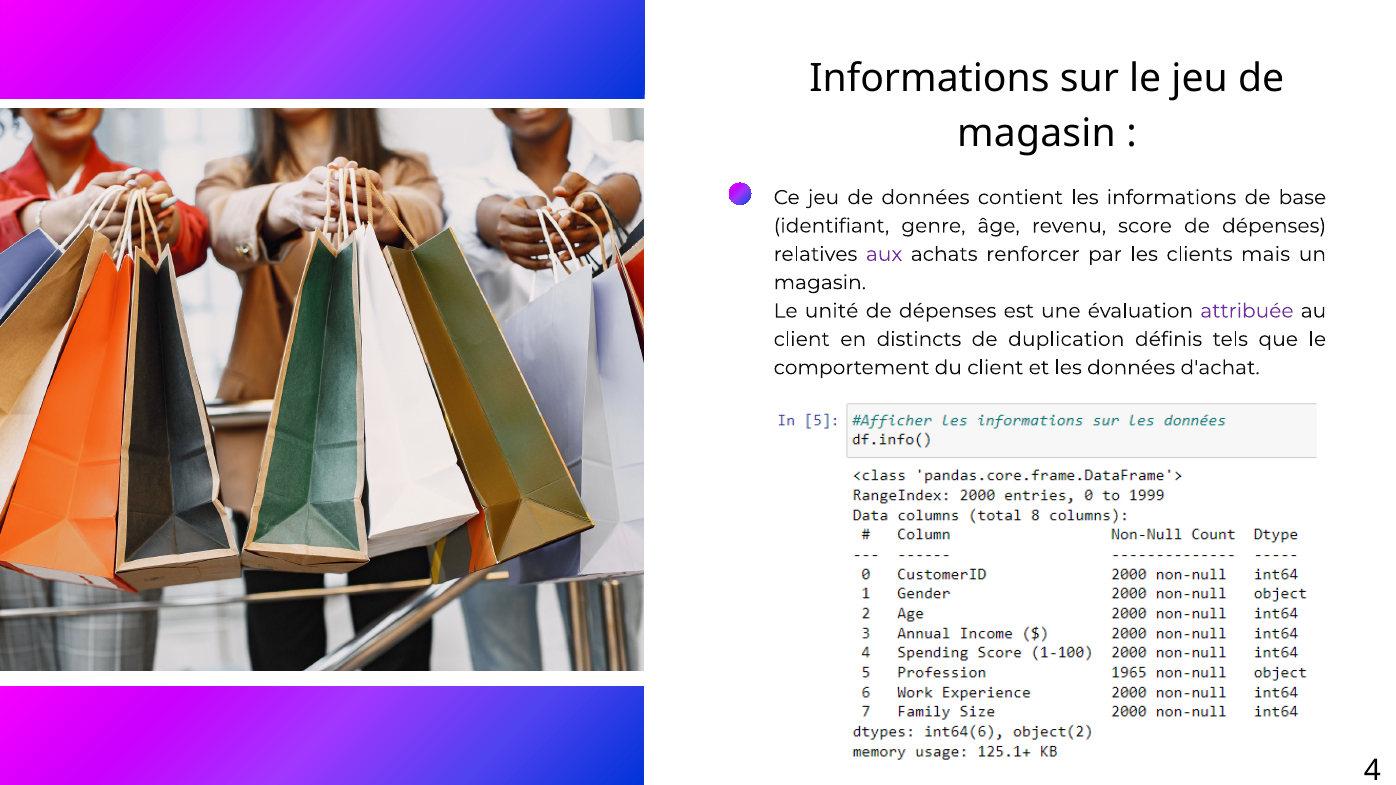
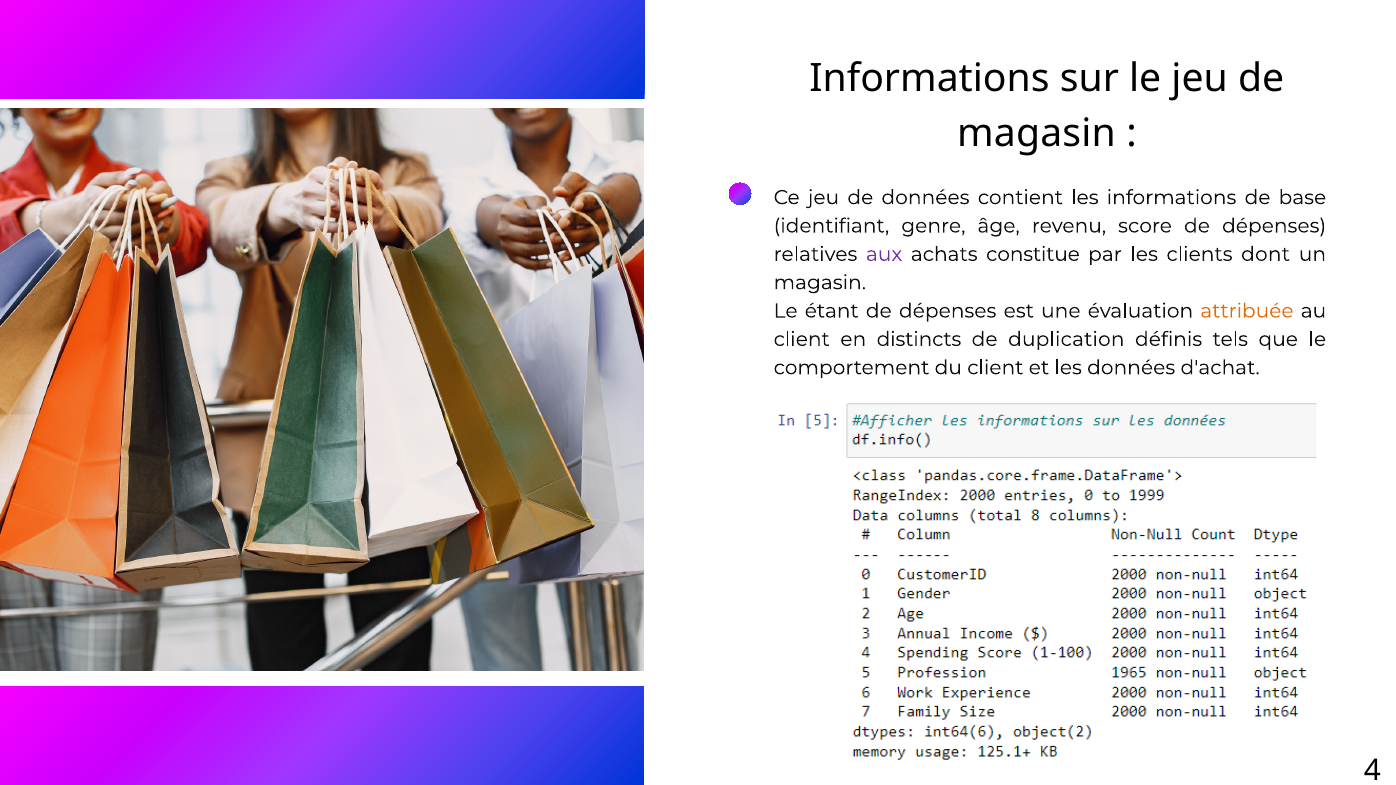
renforcer: renforcer -> constitue (1033, 254)
mais: mais -> dont (1266, 254)
unité: unité -> étant (832, 311)
attribuée colour: purple -> orange (1247, 311)
